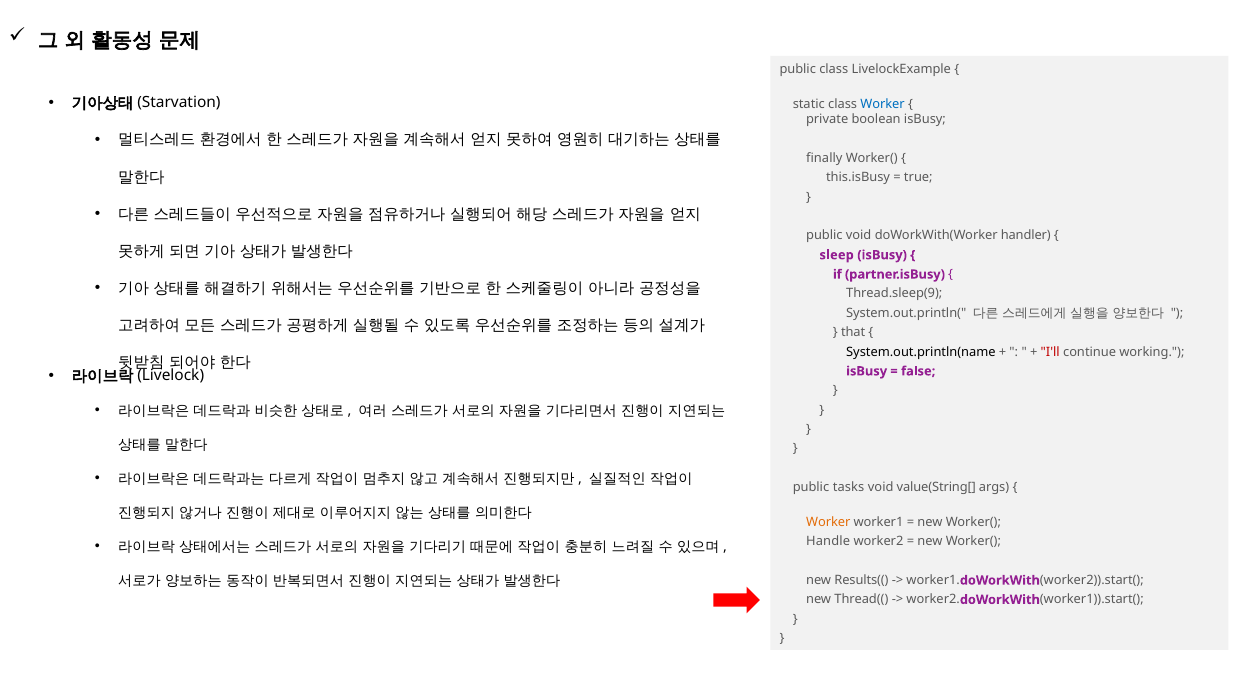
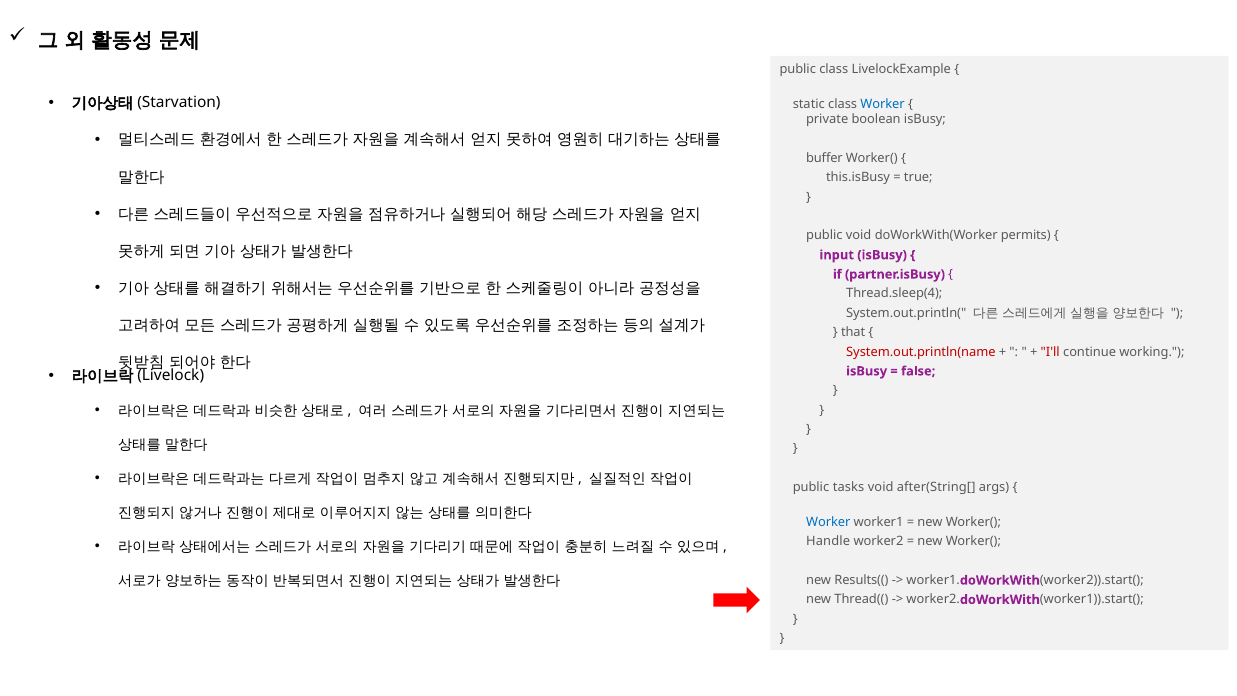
finally: finally -> buffer (824, 158)
handler: handler -> permits (1026, 236)
sleep: sleep -> input (837, 255)
Thread.sleep(9: Thread.sleep(9 -> Thread.sleep(4 (894, 294)
System.out.println(name colour: black -> red (921, 352)
value(String[: value(String[ -> after(String[ (936, 487)
Worker colour: orange -> blue (828, 522)
